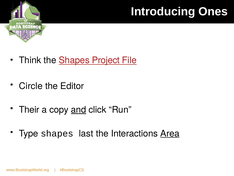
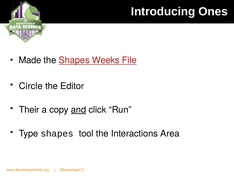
Think: Think -> Made (30, 60)
Project: Project -> Weeks (106, 60)
last: last -> tool (86, 133)
Area underline: present -> none (170, 133)
